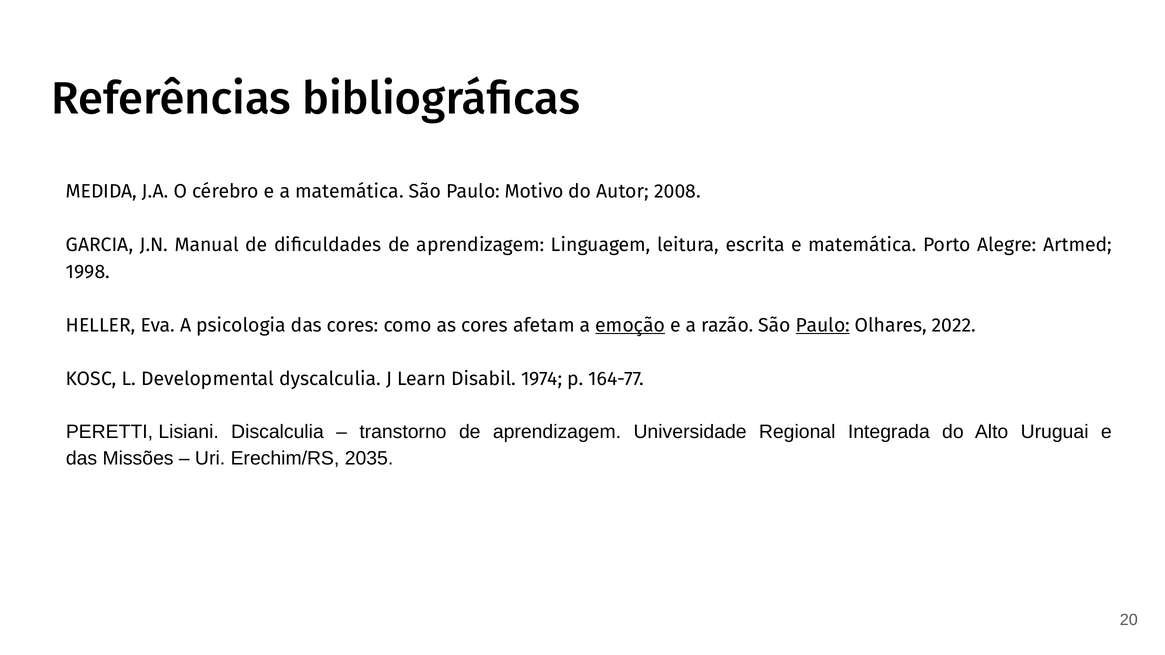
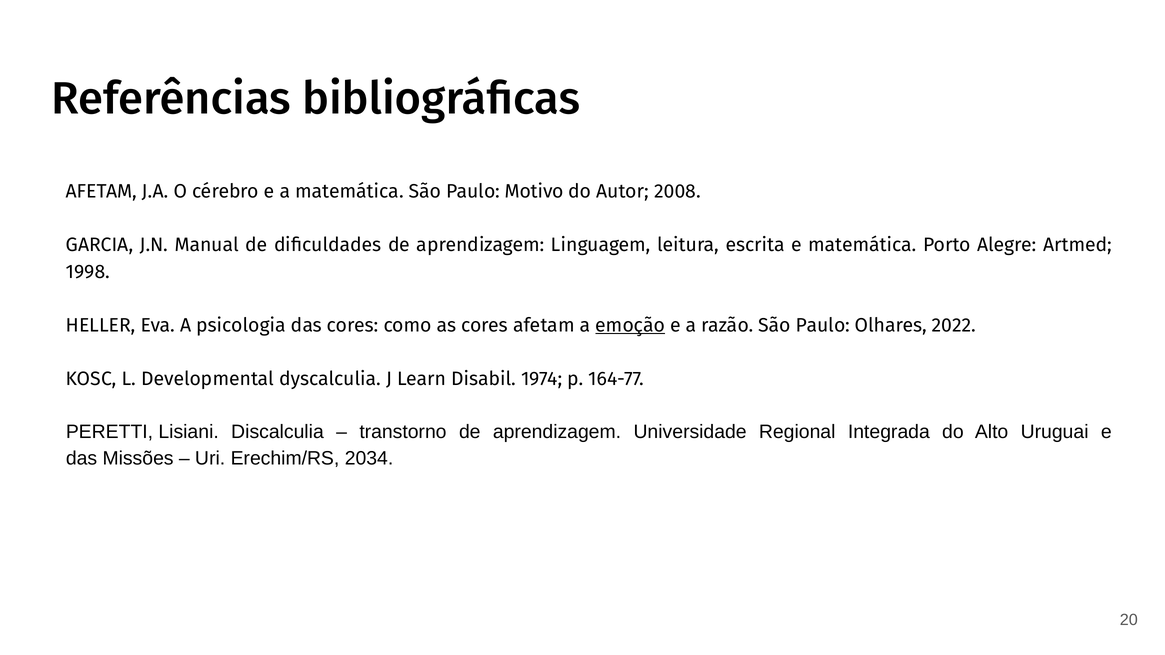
MEDIDA: MEDIDA -> AFETAM (101, 191)
Paulo underline: present -> none (823, 325)
2035: 2035 -> 2034 (369, 459)
